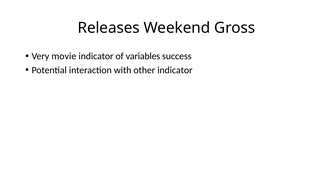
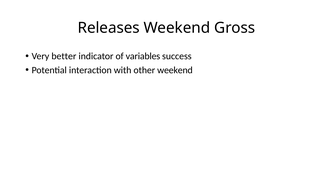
movie: movie -> better (64, 56)
other indicator: indicator -> weekend (175, 70)
